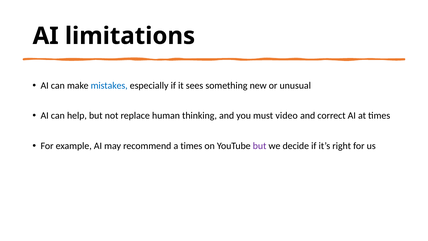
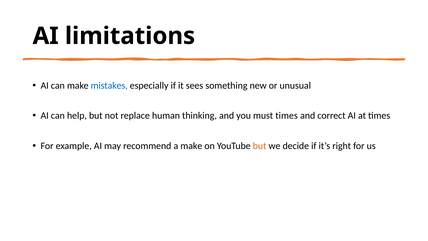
must video: video -> times (287, 116)
a times: times -> make (191, 146)
but colour: purple -> orange (260, 146)
